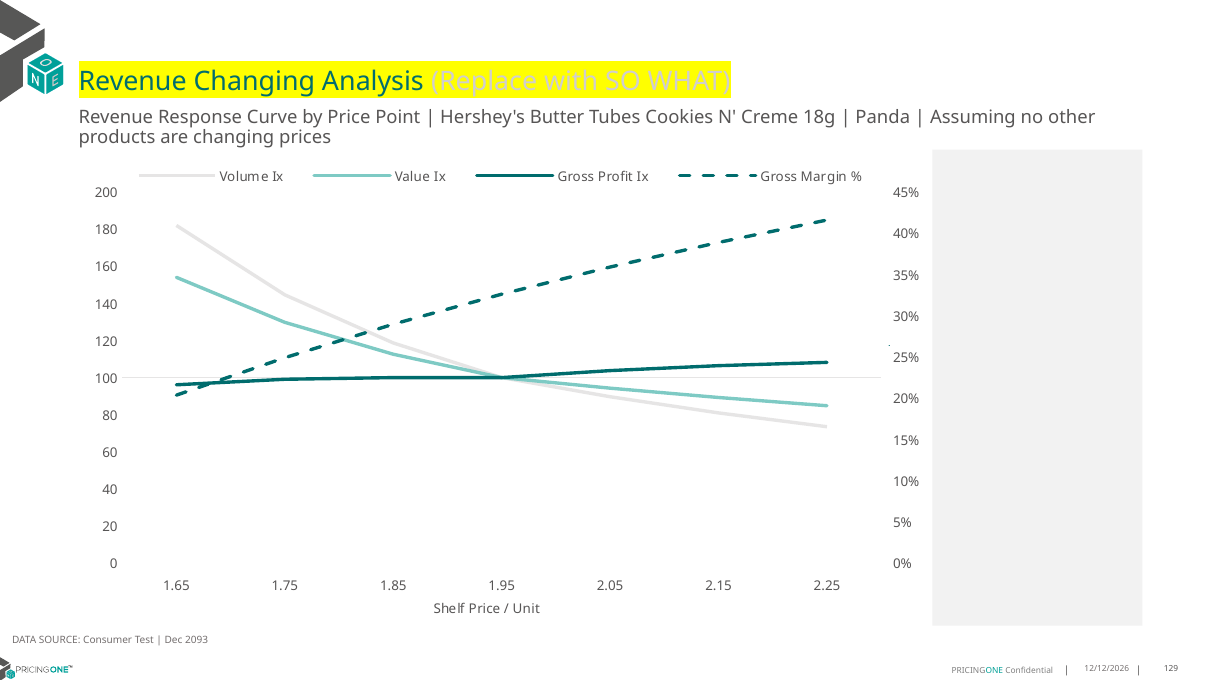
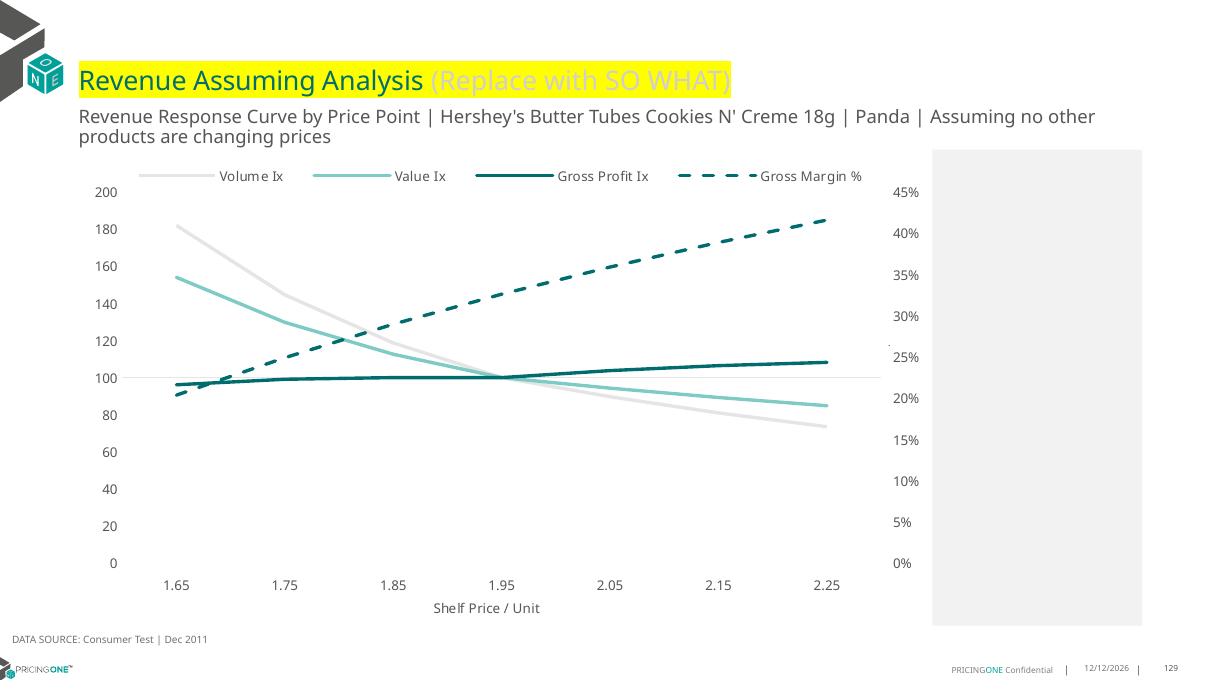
Revenue Changing: Changing -> Assuming (254, 81)
2093: 2093 -> 2011 (197, 640)
